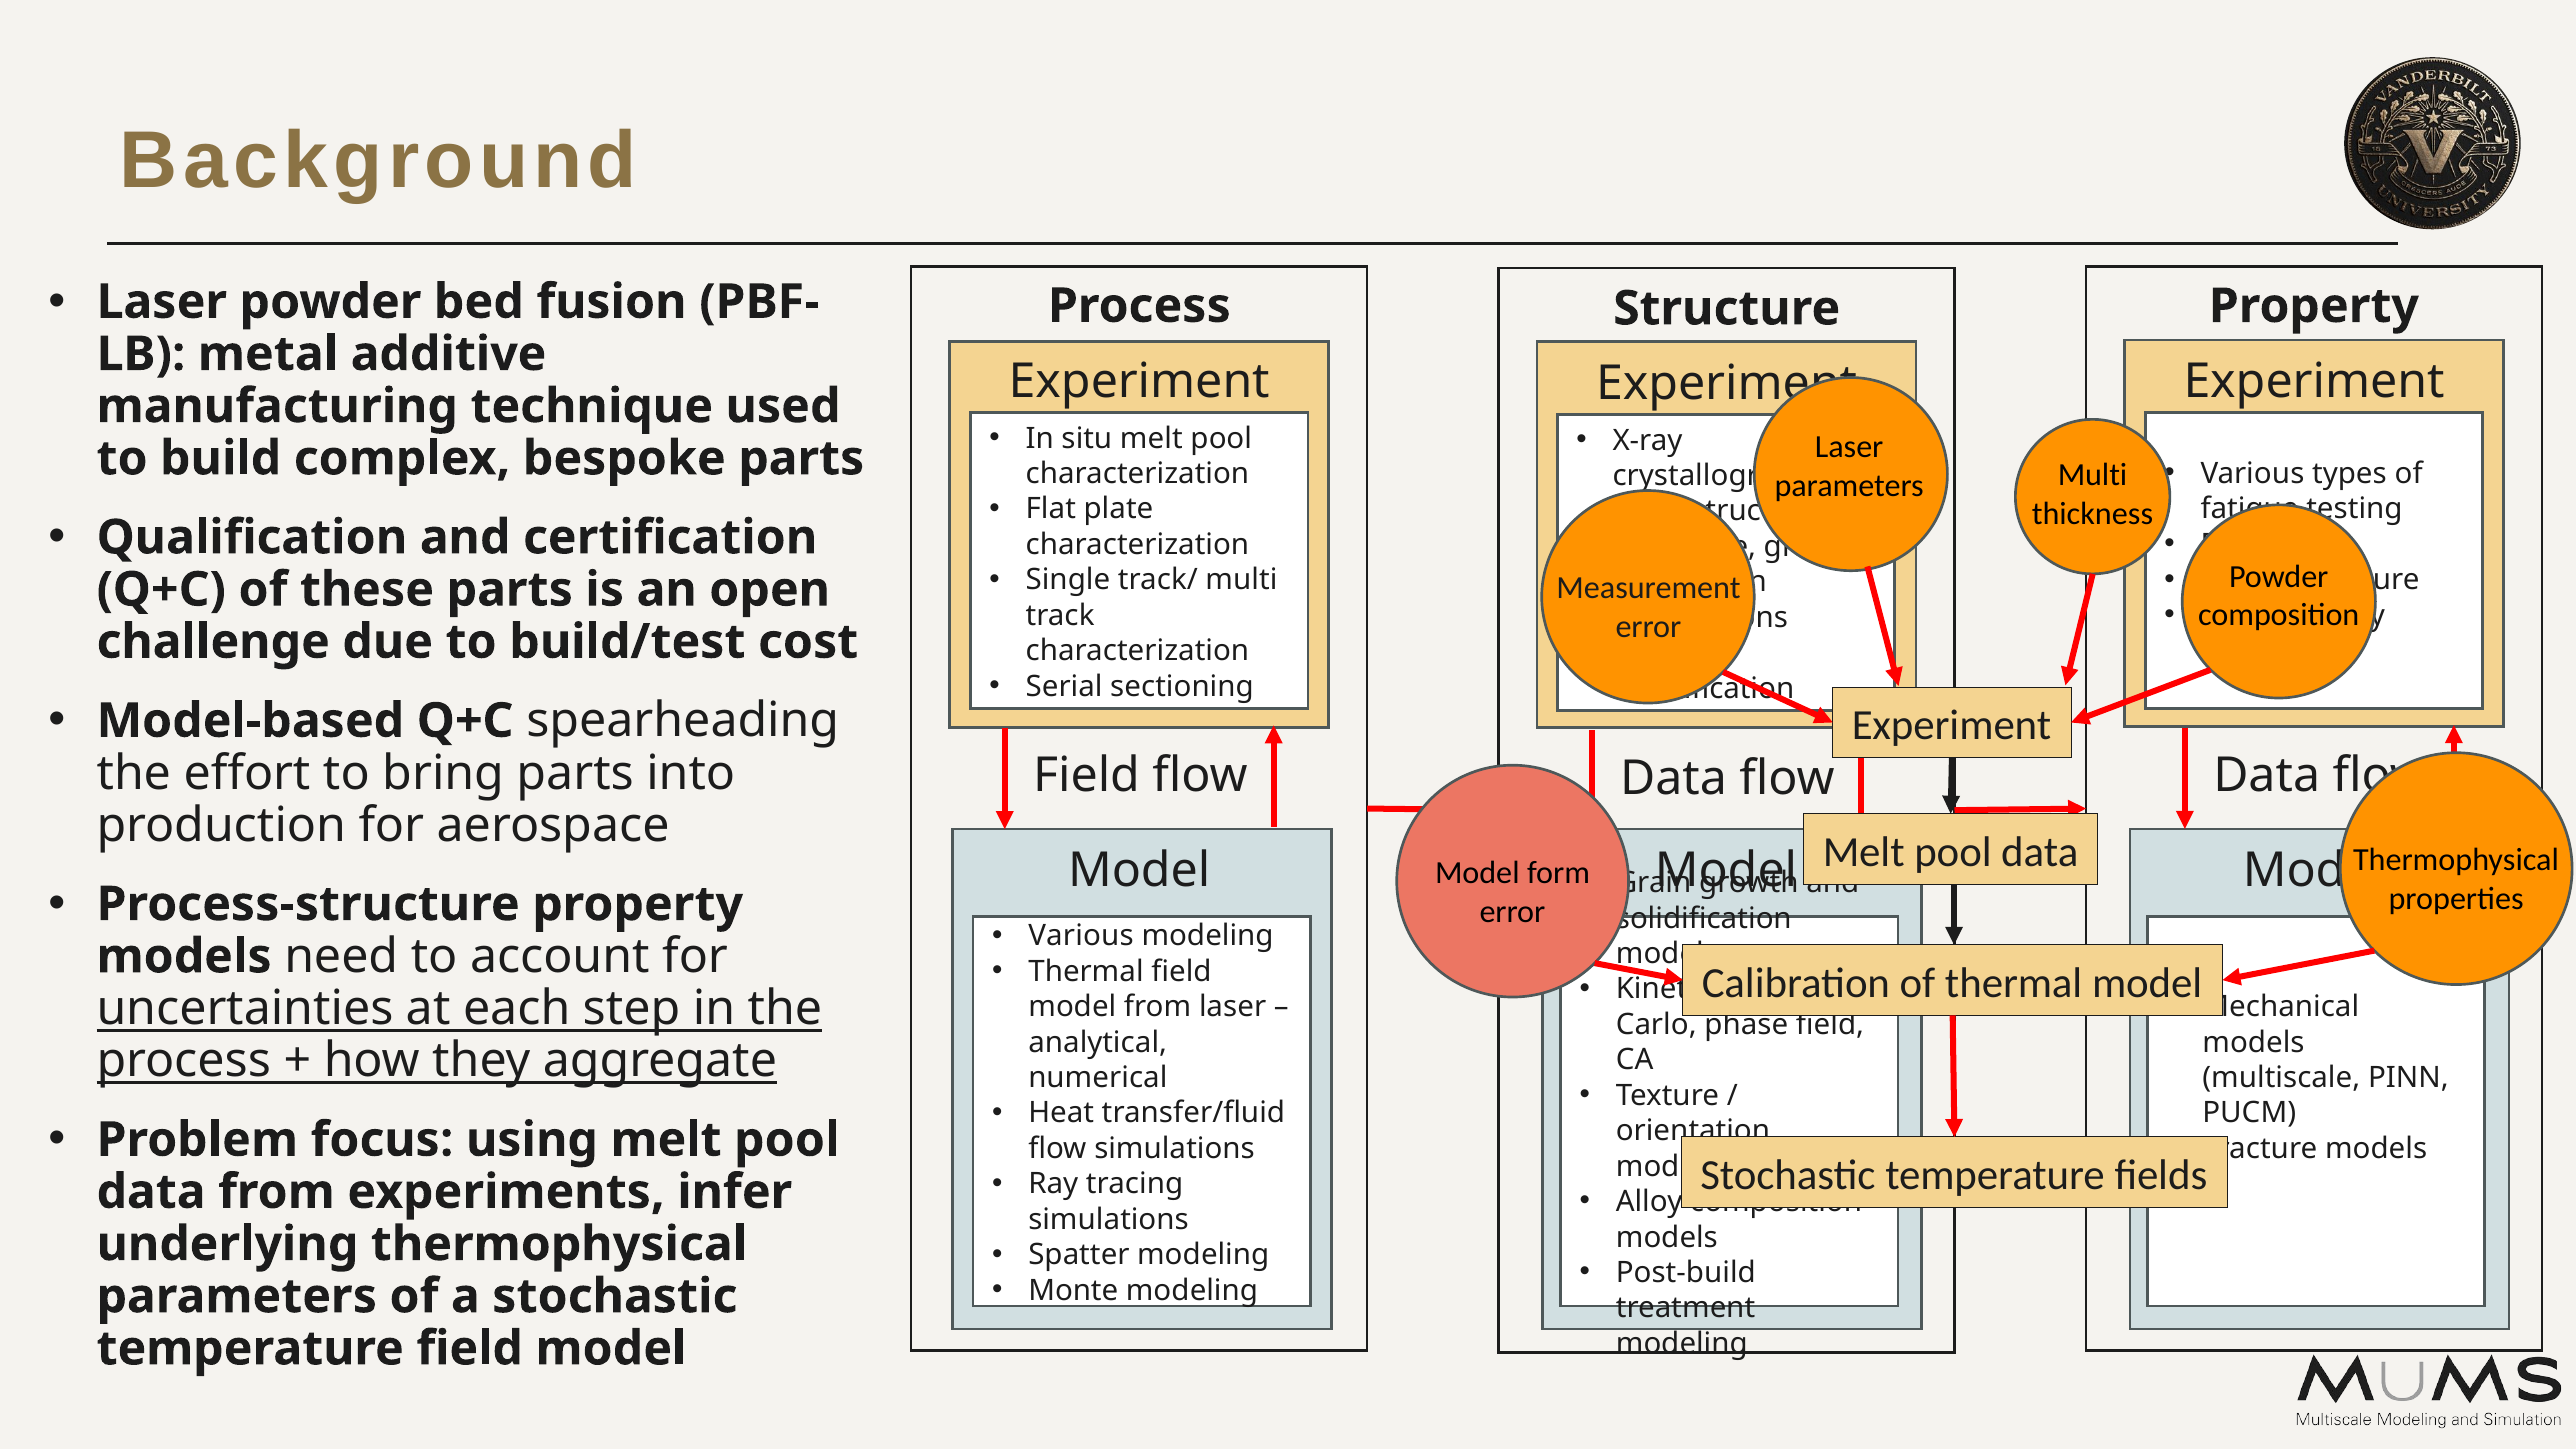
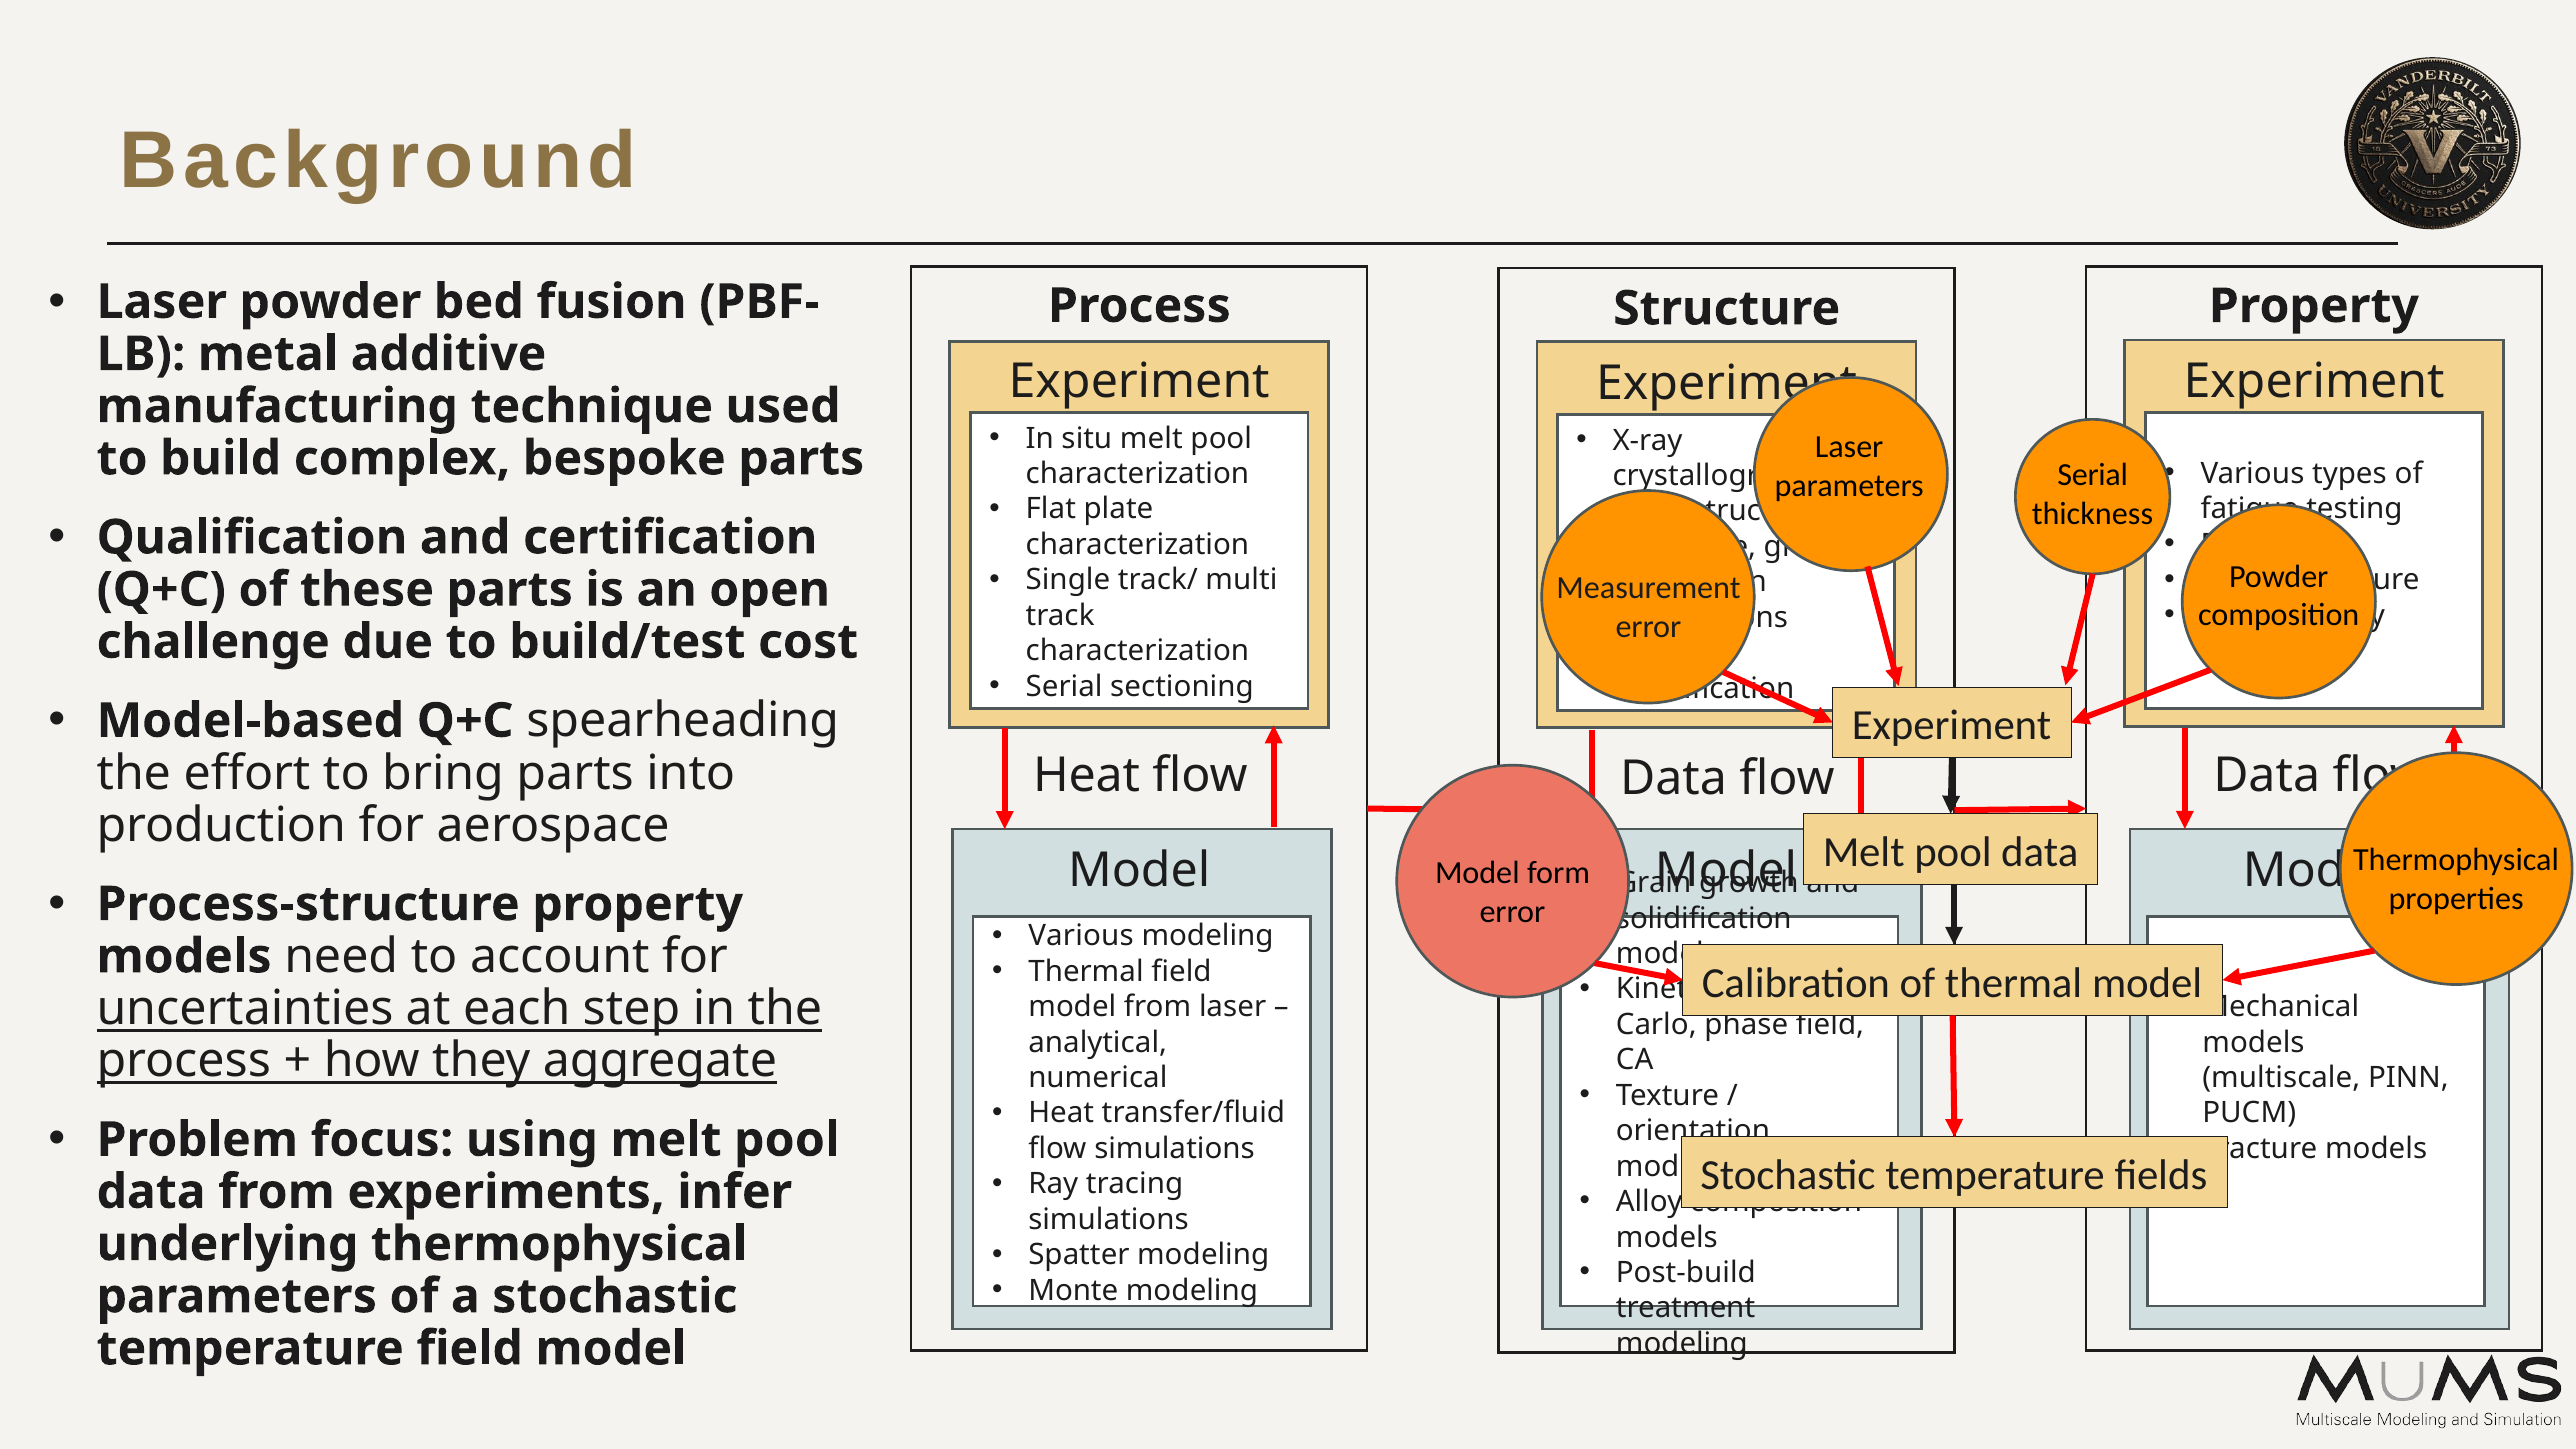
Multi: Multi -> Serial (2093, 475)
Field: Field -> Heat (1087, 776)
